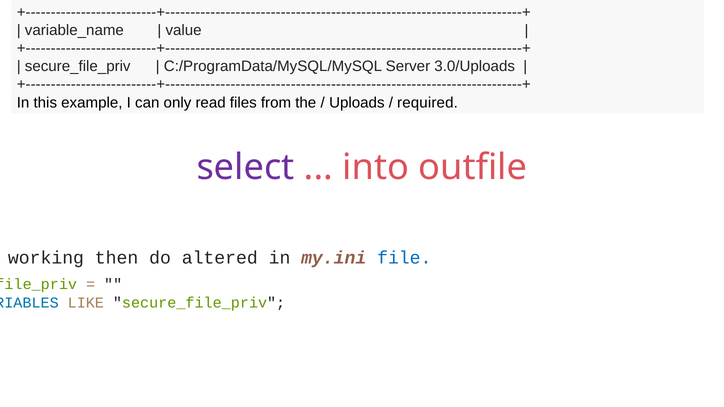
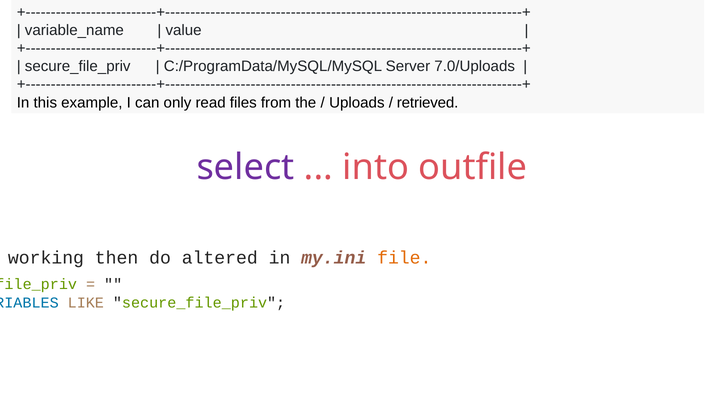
3.0/Uploads: 3.0/Uploads -> 7.0/Uploads (475, 66)
required: required -> retrieved (428, 103)
file colour: blue -> orange (404, 258)
